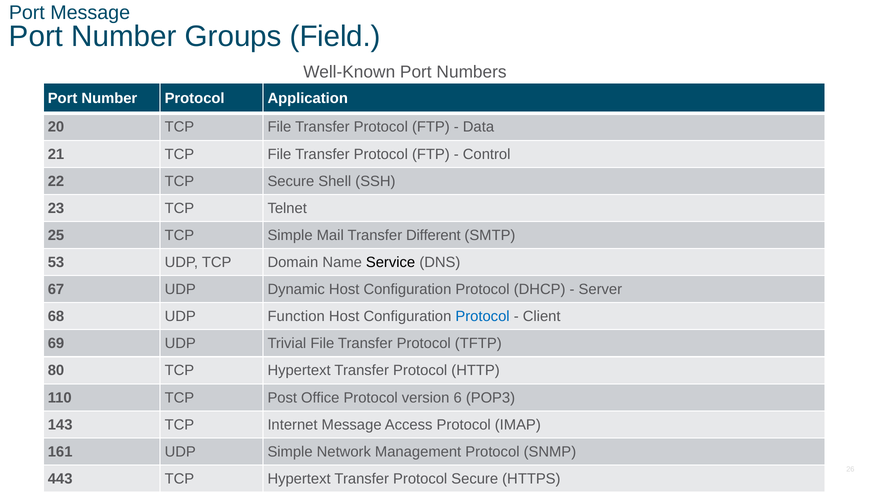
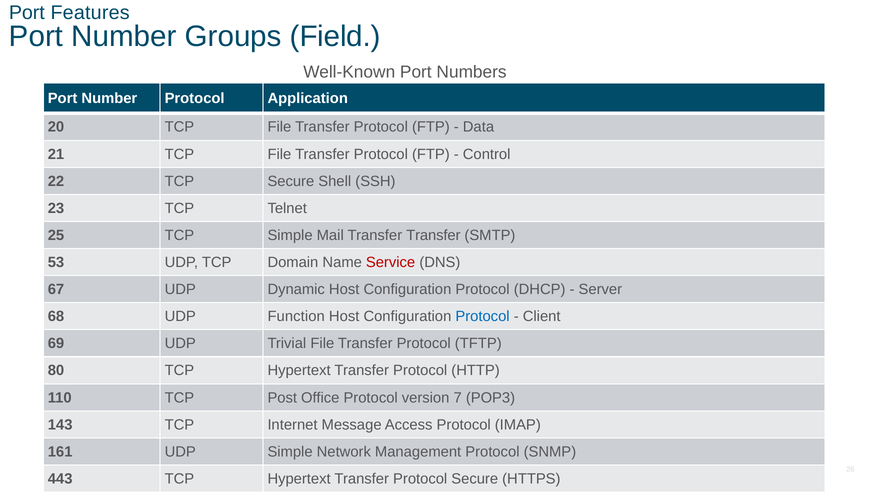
Port Message: Message -> Features (90, 13)
Transfer Different: Different -> Transfer (433, 235)
Service colour: black -> red (391, 262)
6: 6 -> 7 (458, 397)
